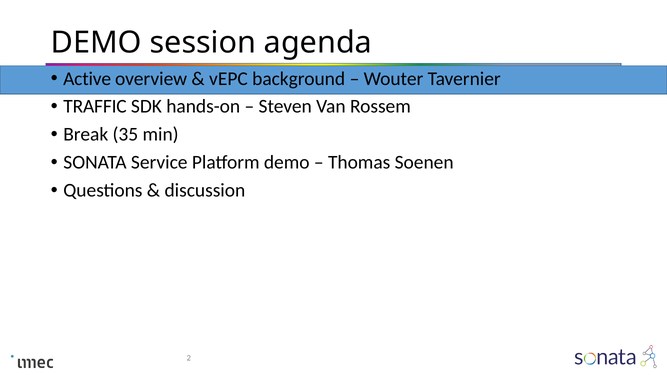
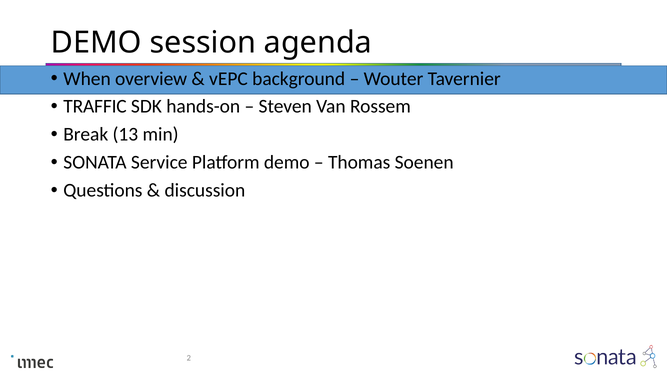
Active: Active -> When (87, 79)
35: 35 -> 13 (125, 135)
